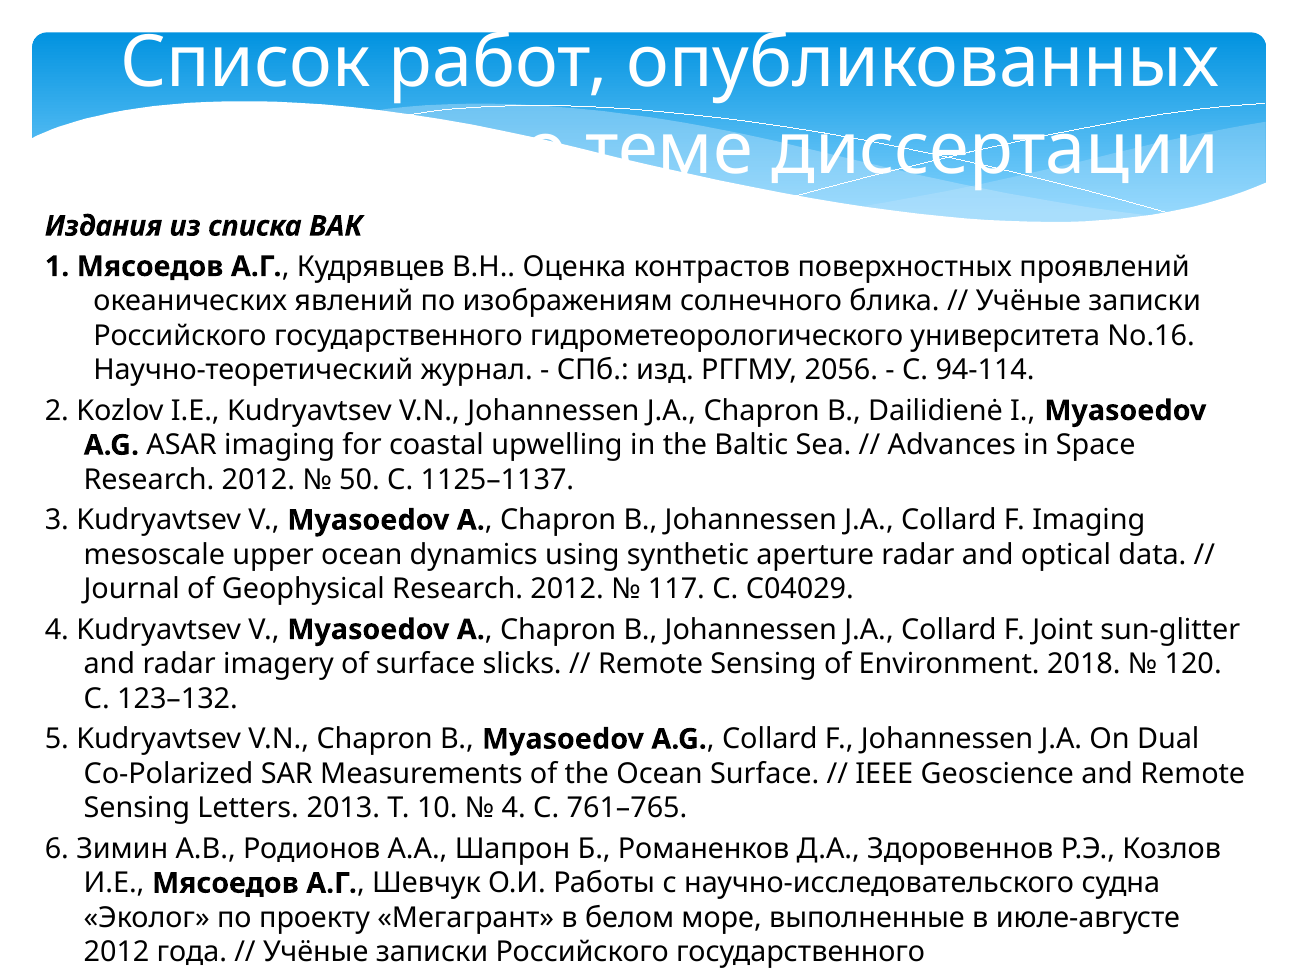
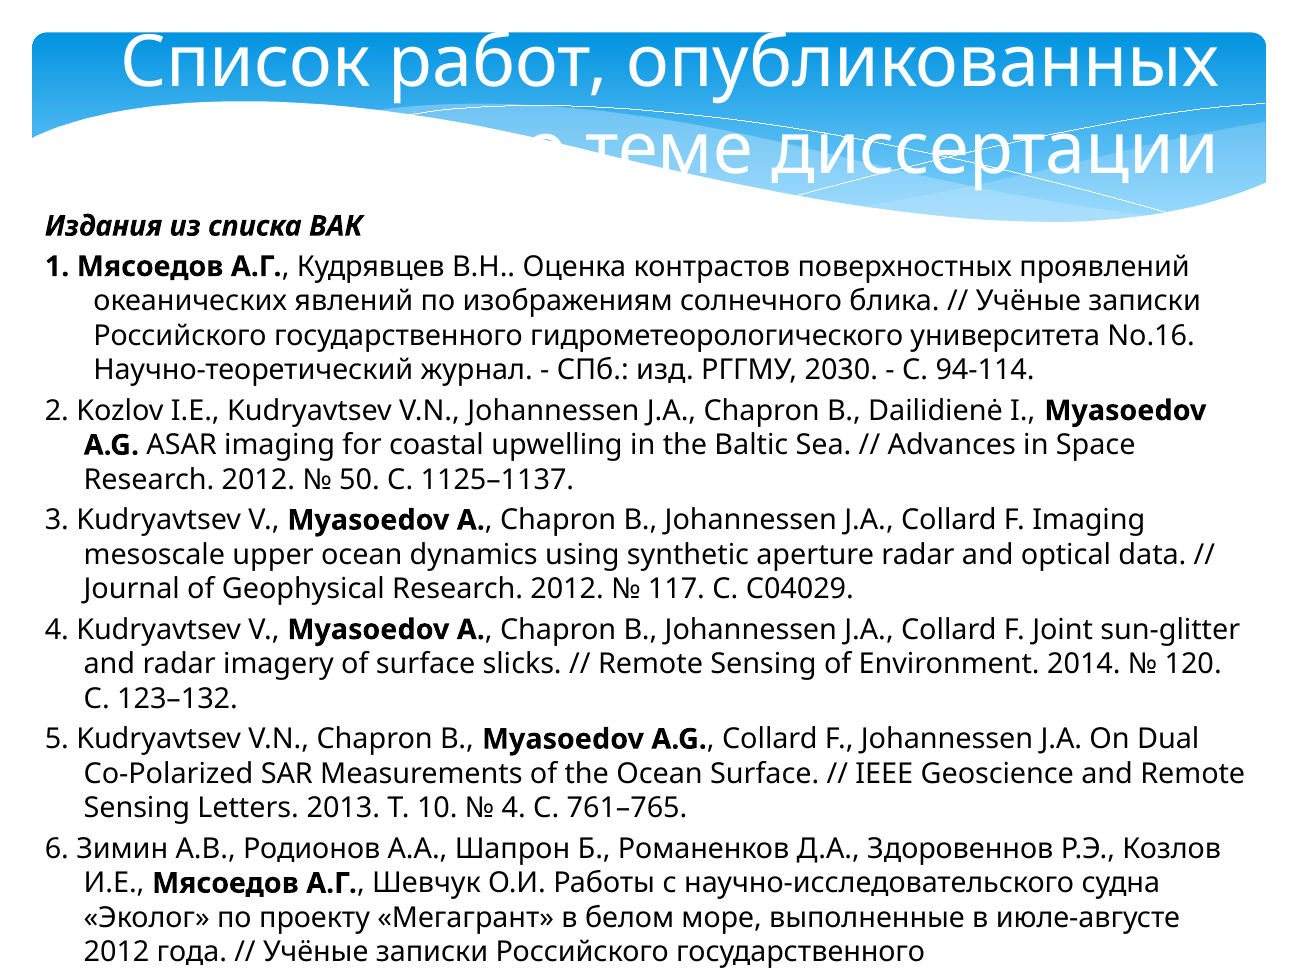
2056: 2056 -> 2030 (841, 370)
2018: 2018 -> 2014 (1084, 664)
